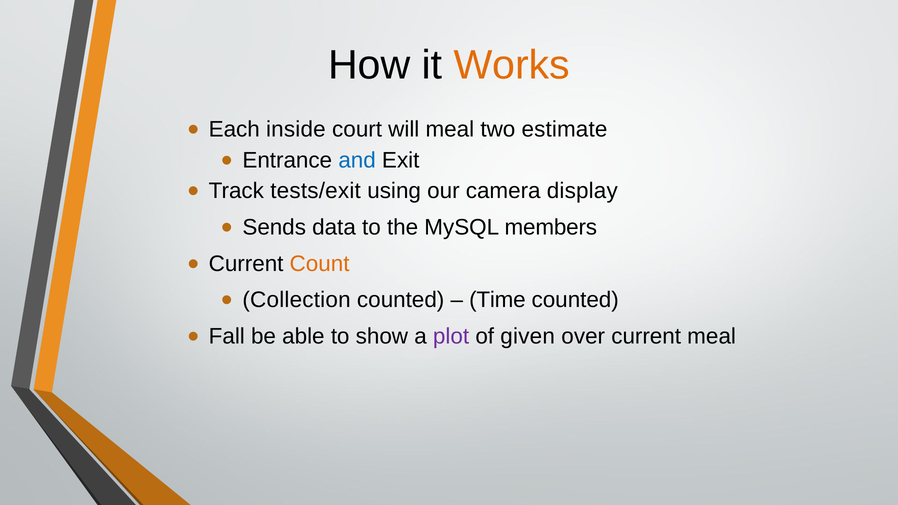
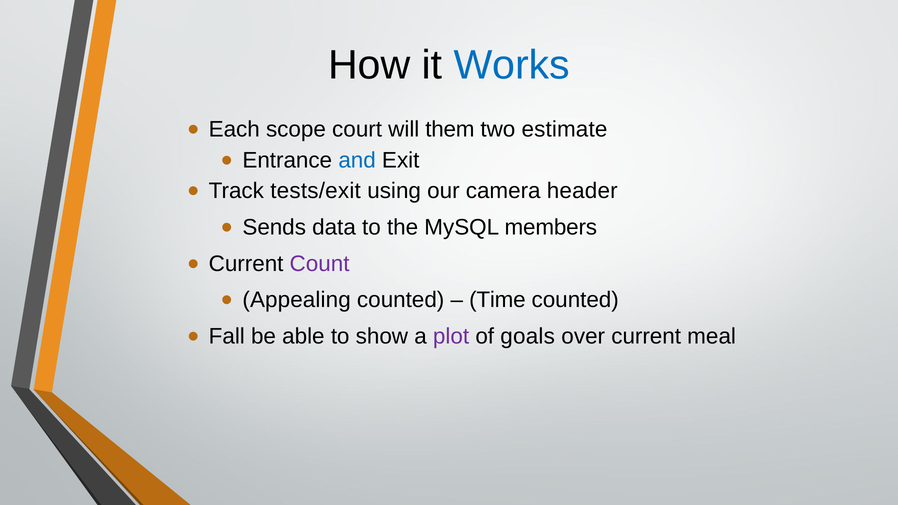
Works colour: orange -> blue (512, 65)
inside: inside -> scope (296, 130)
will meal: meal -> them (450, 130)
display: display -> header (582, 191)
Count colour: orange -> purple (320, 264)
Collection: Collection -> Appealing (297, 300)
given: given -> goals (528, 337)
